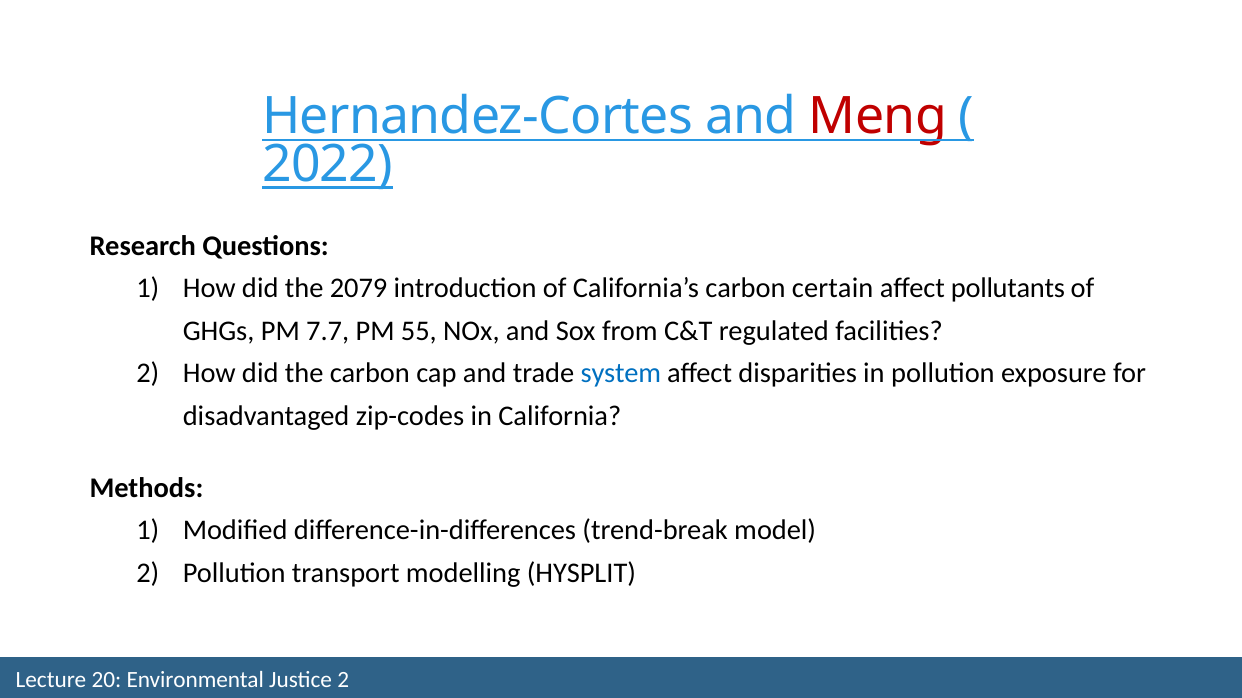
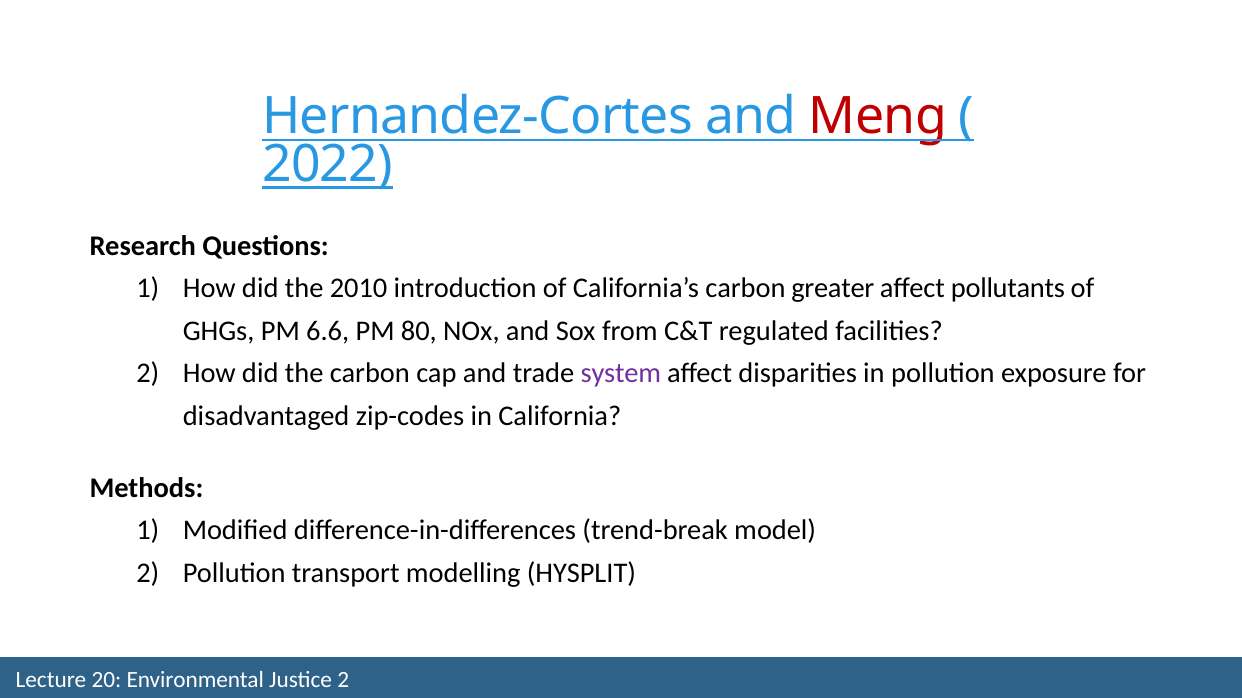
2079: 2079 -> 2010 (359, 289)
certain: certain -> greater (833, 289)
7.7: 7.7 -> 6.6 (328, 331)
55: 55 -> 80 (419, 331)
system colour: blue -> purple (621, 374)
